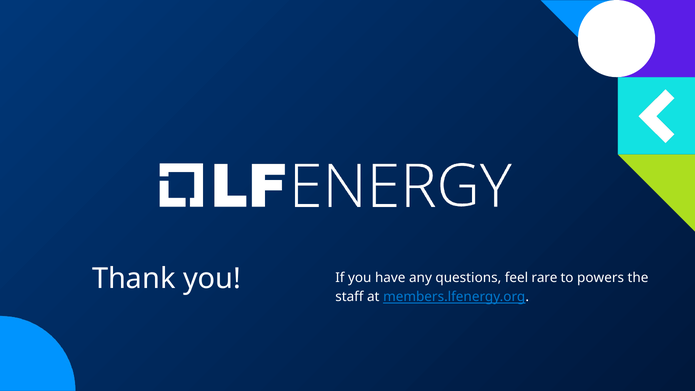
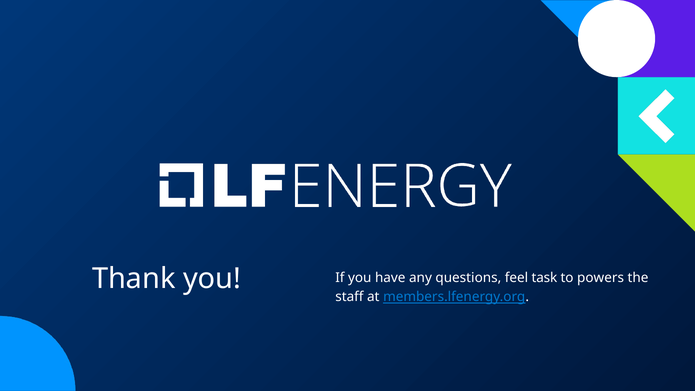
rare: rare -> task (544, 278)
